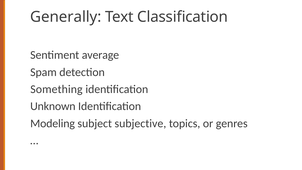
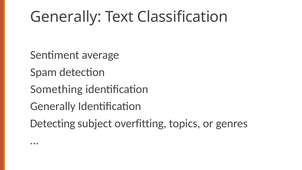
Unknown: Unknown -> Generally (53, 106)
Modeling: Modeling -> Detecting (53, 123)
subjective: subjective -> overfitting (140, 123)
